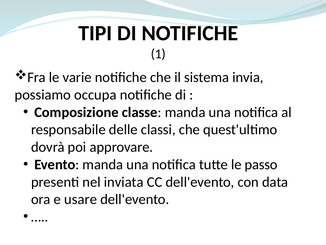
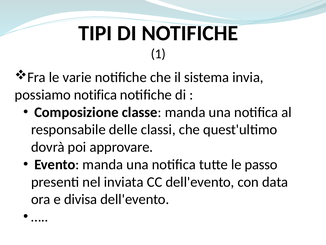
possiamo occupa: occupa -> notifica (95, 95)
usare: usare -> divisa (81, 199)
